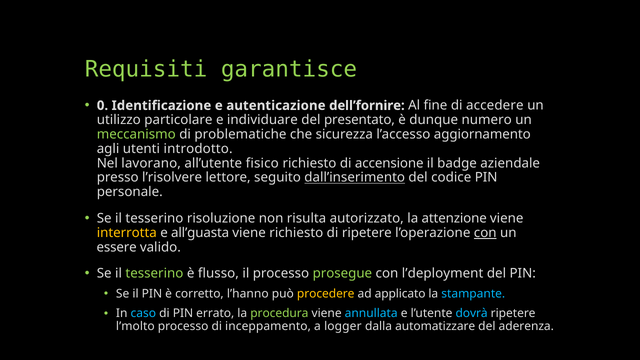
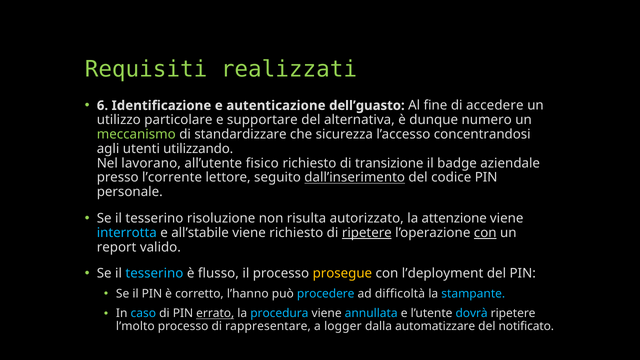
garantisce: garantisce -> realizzati (289, 69)
0: 0 -> 6 (102, 106)
dell’fornire: dell’fornire -> dell’guasto (367, 106)
individuare: individuare -> supportare (262, 120)
presentato: presentato -> alternativa (359, 120)
problematiche: problematiche -> standardizzare (240, 134)
aggiornamento: aggiornamento -> concentrandosi (482, 134)
introdotto: introdotto -> utilizzando (198, 149)
accensione: accensione -> transizione (389, 163)
l’risolvere: l’risolvere -> l’corrente (172, 178)
interrotta colour: yellow -> light blue (127, 233)
all’guasta: all’guasta -> all’stabile (200, 233)
ripetere underline: none -> present (367, 233)
essere: essere -> report (117, 247)
tesserino colour: light green -> light blue (154, 274)
prosegue colour: light green -> yellow (342, 274)
procedere colour: yellow -> light blue (326, 294)
applicato: applicato -> difficoltà (400, 294)
errato underline: none -> present (215, 314)
procedura colour: light green -> light blue (279, 314)
inceppamento: inceppamento -> rappresentare (268, 326)
aderenza: aderenza -> notificato (526, 326)
